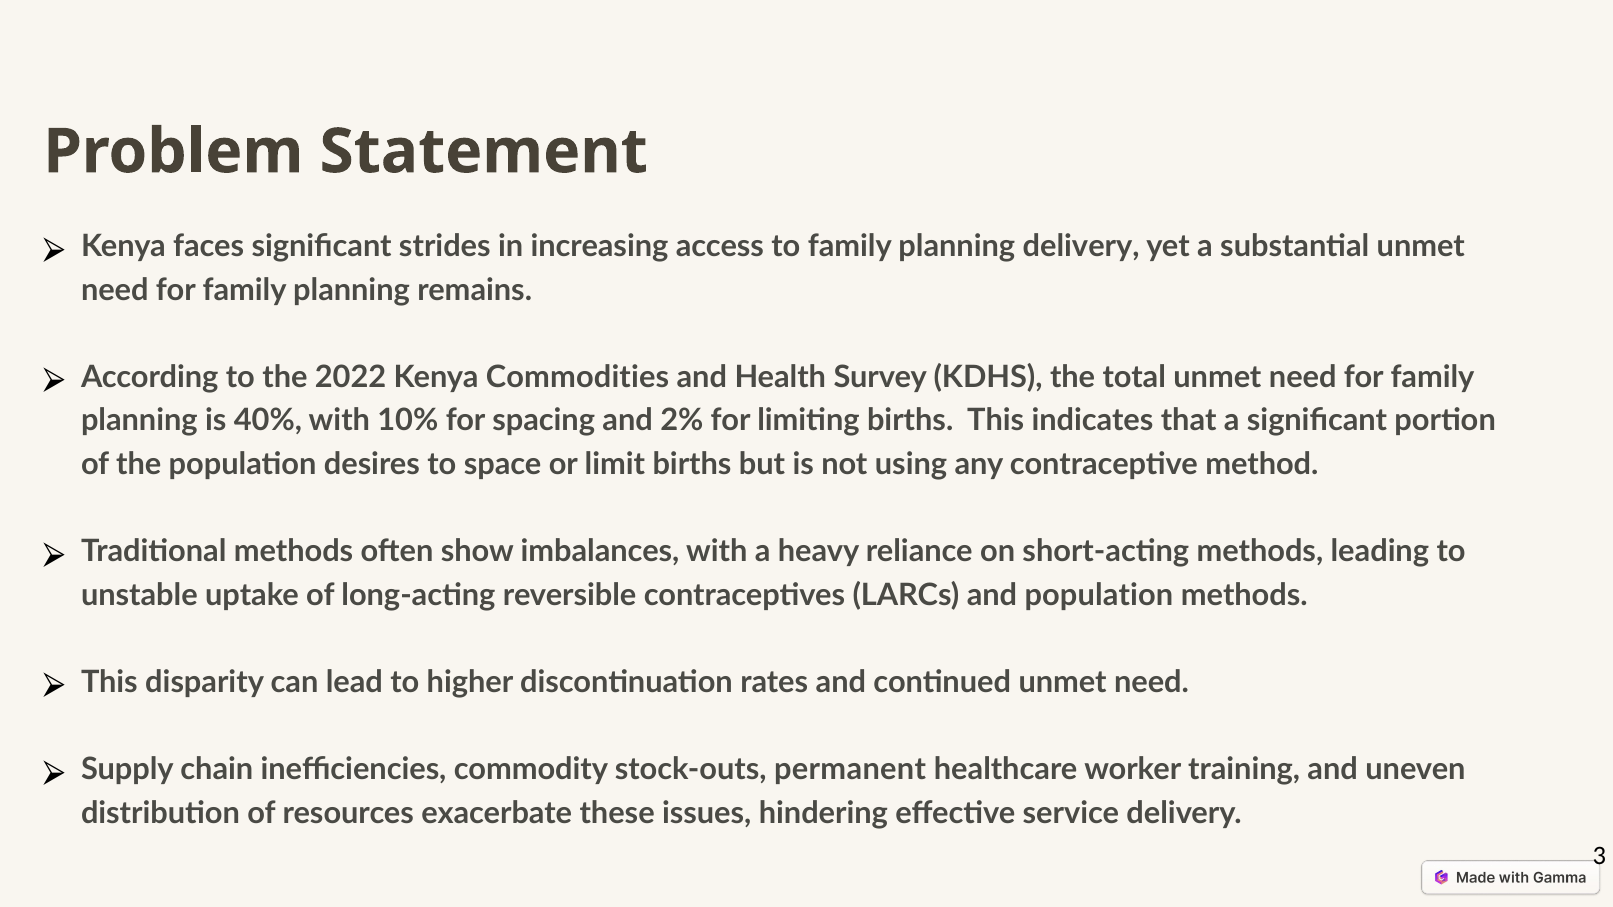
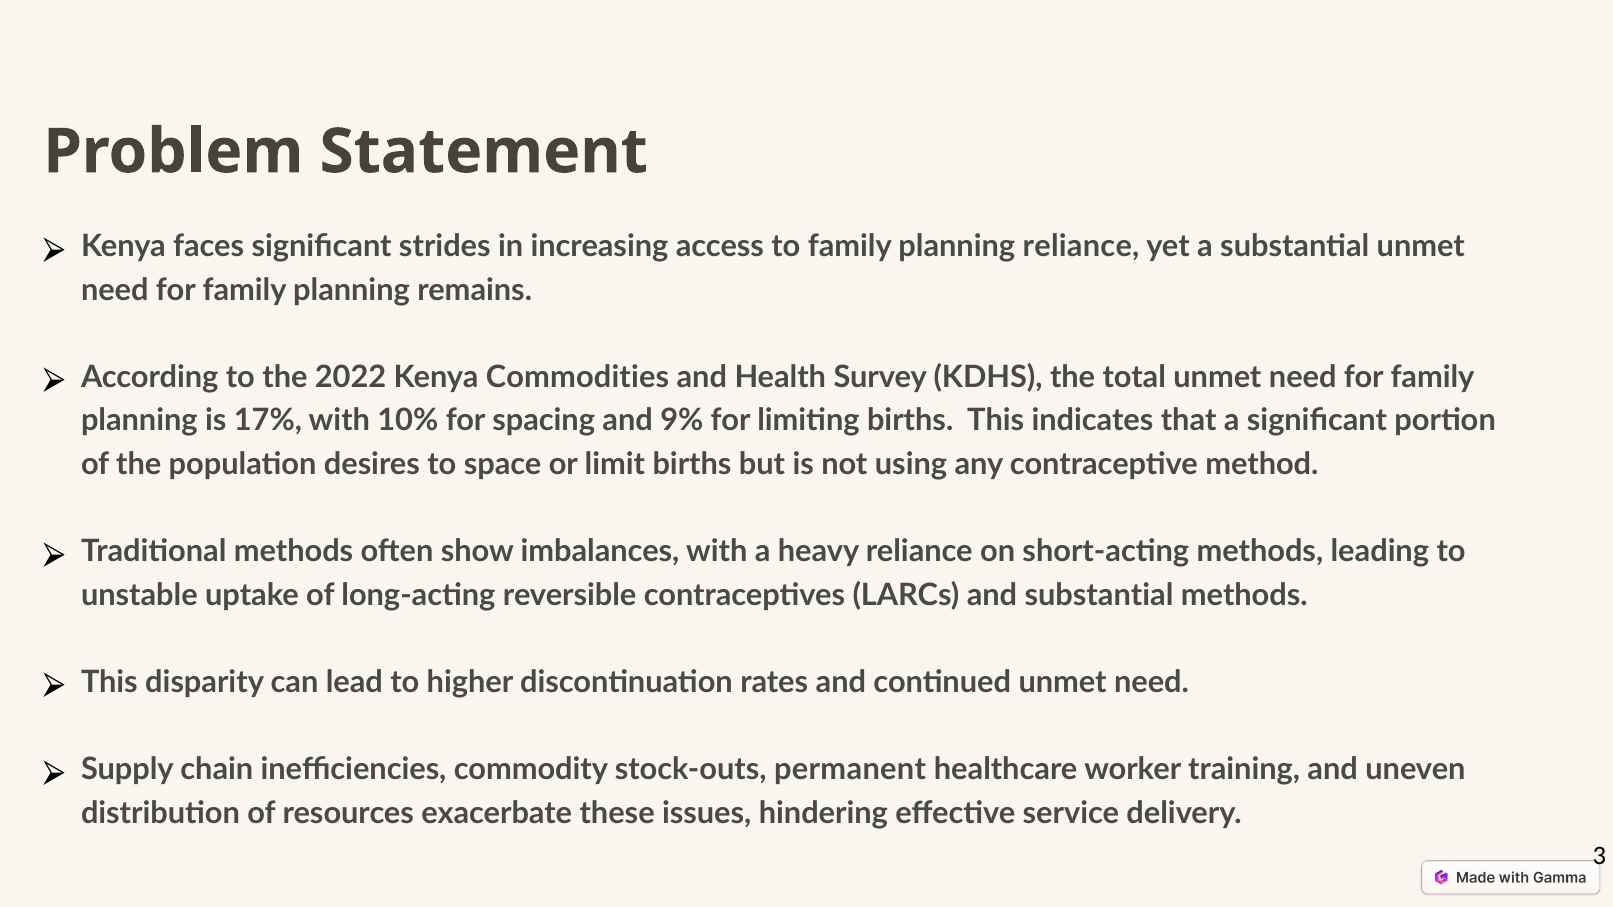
planning delivery: delivery -> reliance (1081, 247)
40%: 40% -> 17% (268, 421)
2%: 2% -> 9% (682, 421)
and population: population -> substantial (1099, 595)
